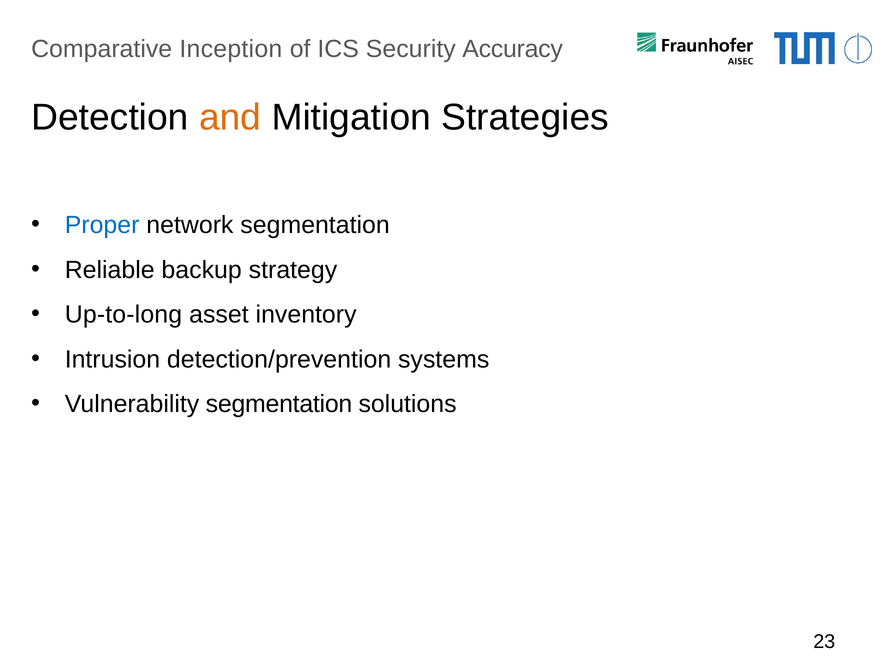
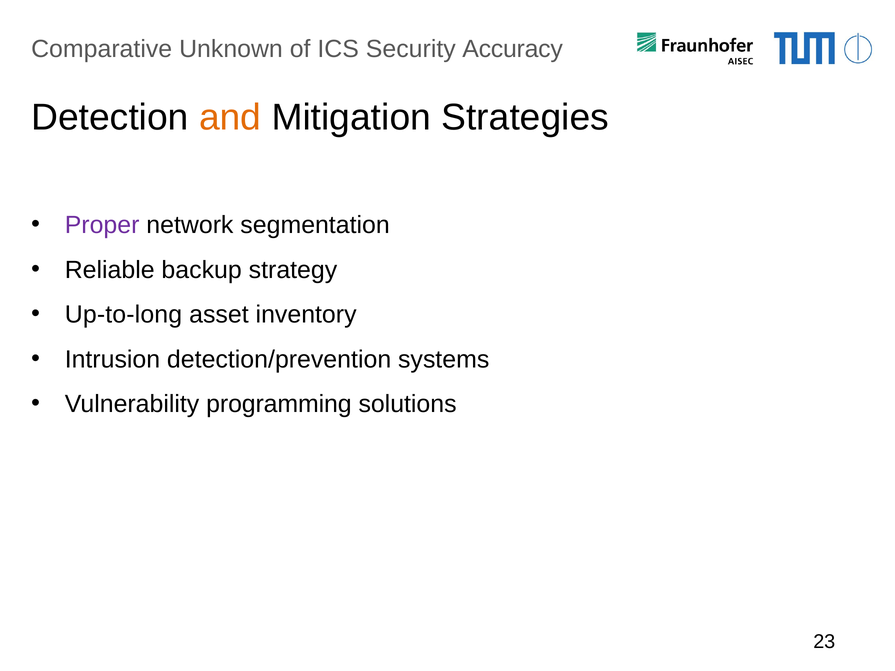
Inception: Inception -> Unknown (231, 49)
Proper colour: blue -> purple (102, 225)
Vulnerability segmentation: segmentation -> programming (279, 404)
